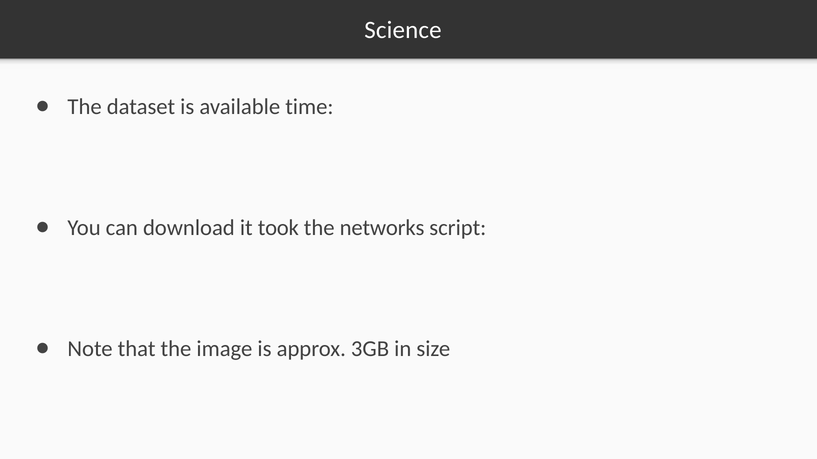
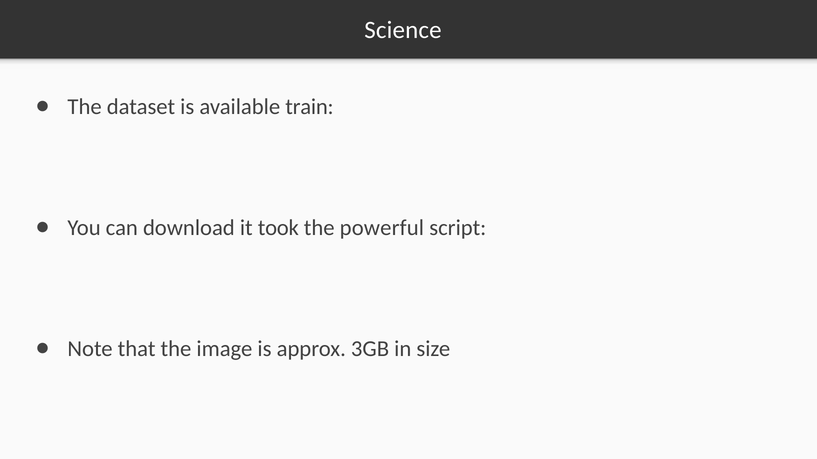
time: time -> train (309, 107)
networks: networks -> powerful (382, 228)
